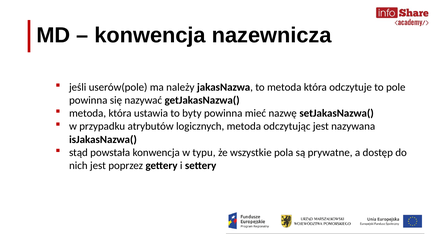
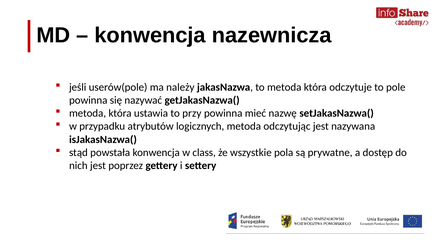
byty: byty -> przy (192, 113)
typu: typu -> class (204, 153)
